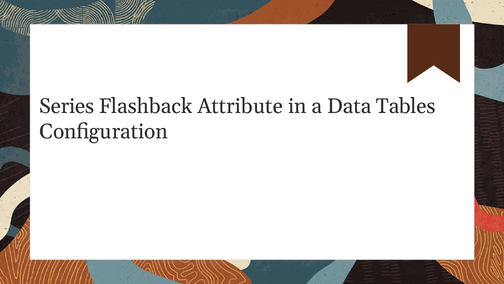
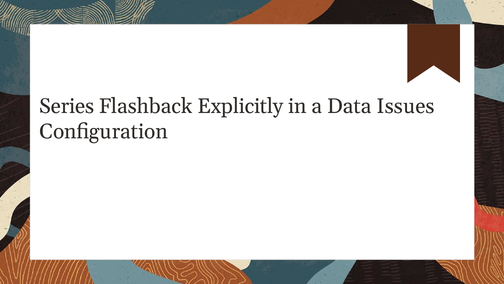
Attribute: Attribute -> Explicitly (240, 106)
Tables: Tables -> Issues (406, 106)
